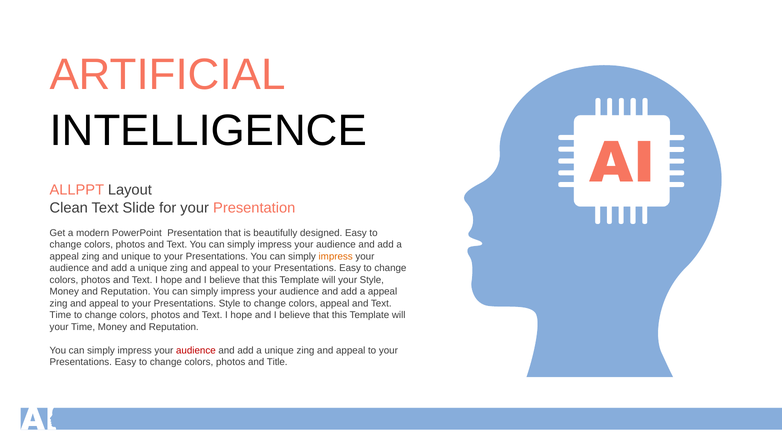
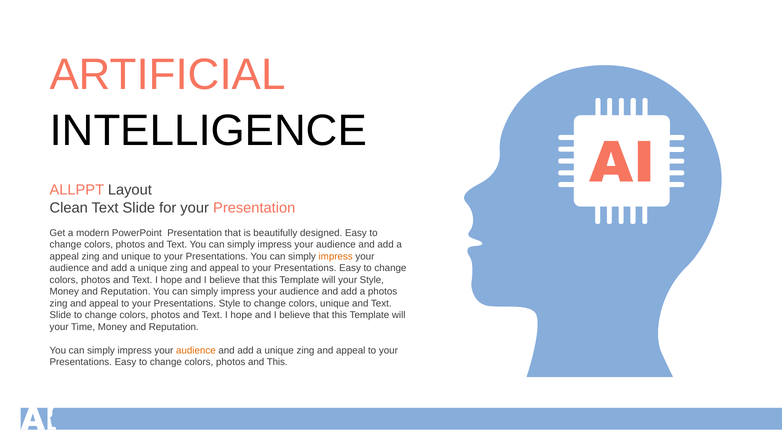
appeal: appeal -> photos (383, 292)
colors appeal: appeal -> unique (335, 303)
Time: Time -> Slide (60, 315)
audience colour: red -> orange (196, 350)
and Title: Title -> This (277, 362)
